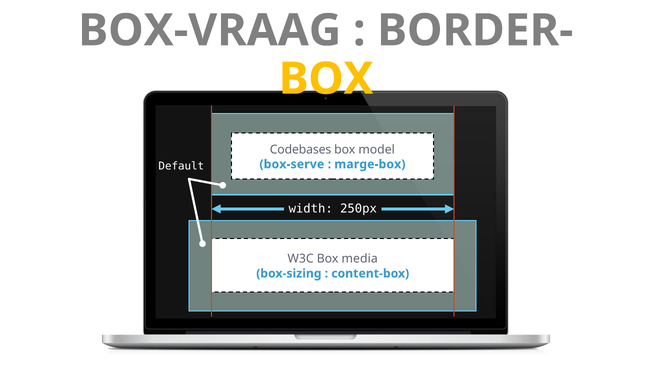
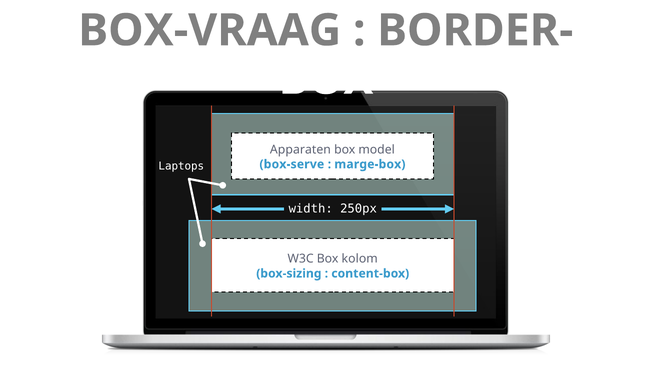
BOX colour: yellow -> white (326, 79)
Codebases: Codebases -> Apparaten (300, 149)
Default: Default -> Laptops (181, 166)
media: media -> kolom (360, 259)
